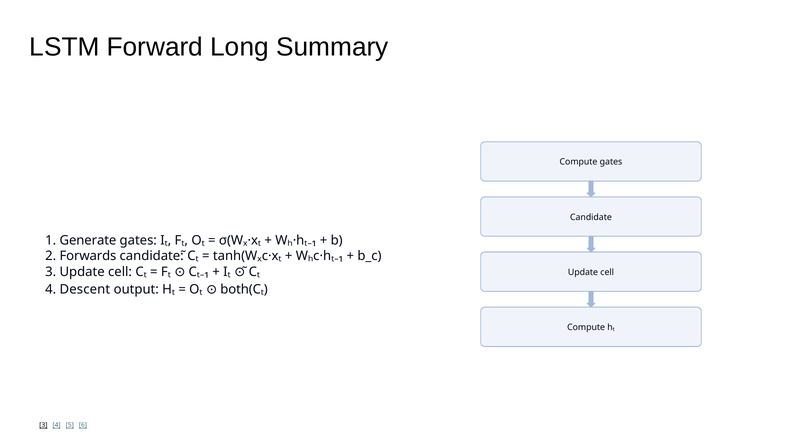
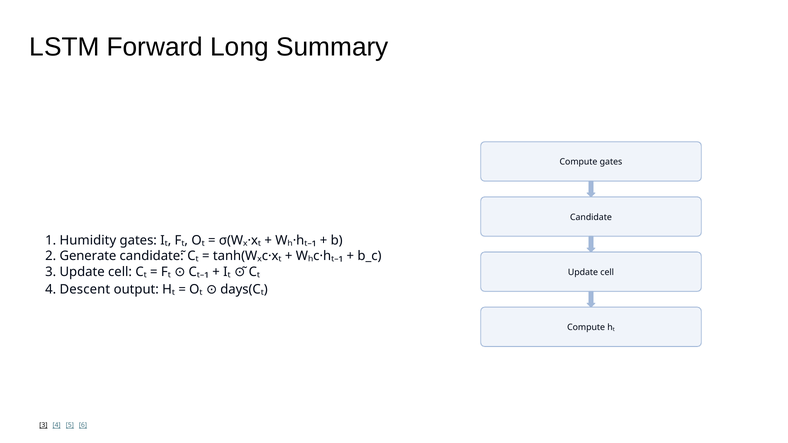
Generate: Generate -> Humidity (88, 240)
Forwards: Forwards -> Generate (88, 256)
both(Cₜ: both(Cₜ -> days(Cₜ (244, 289)
